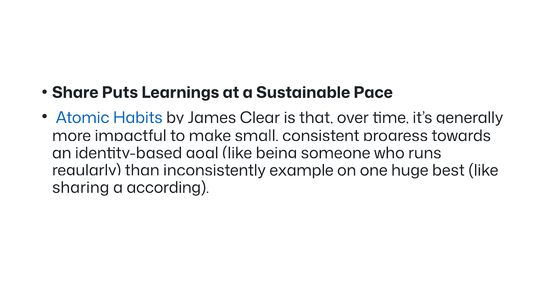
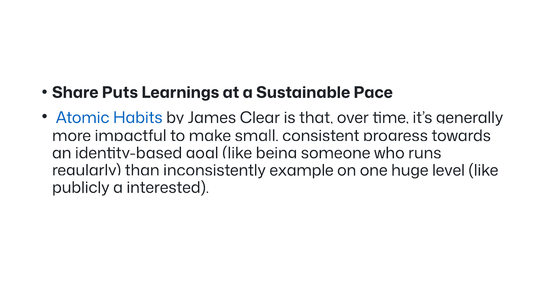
best: best -> level (448, 170)
sharing: sharing -> publicly (81, 188)
according: according -> interested (168, 188)
